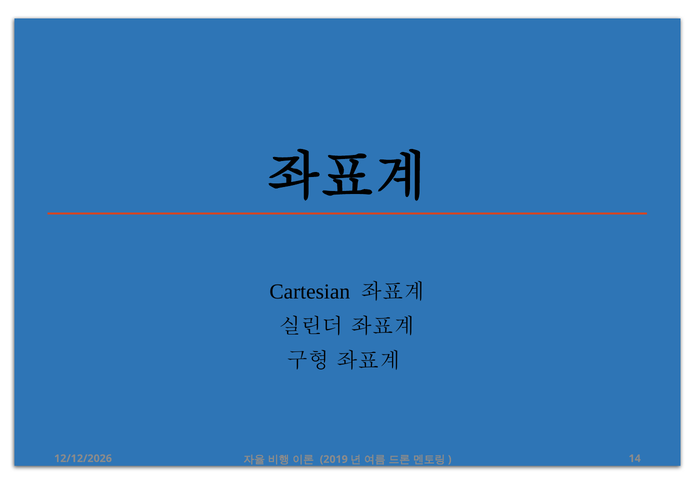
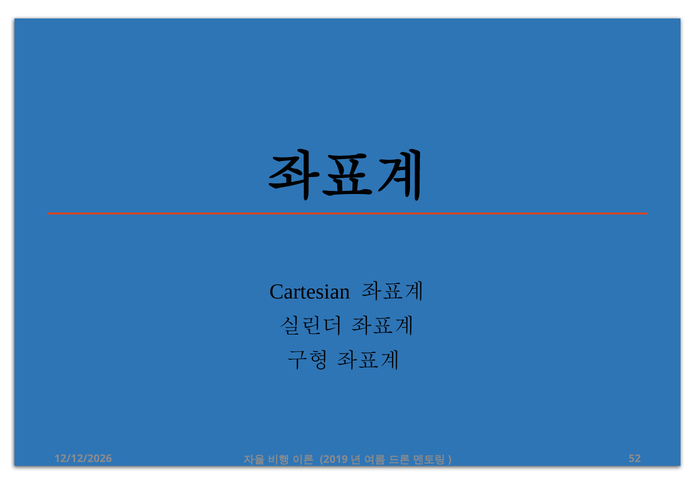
14: 14 -> 52 (635, 459)
